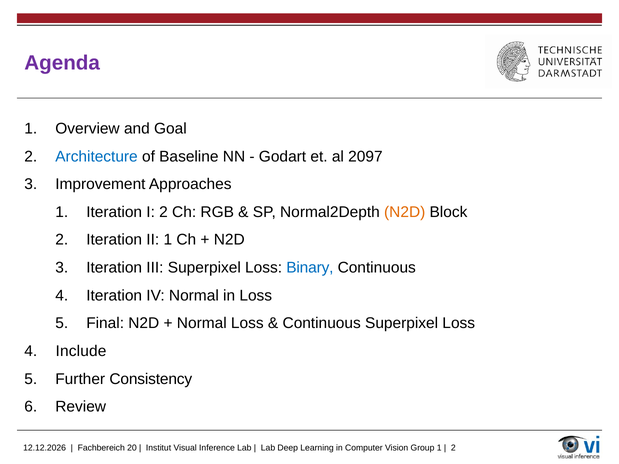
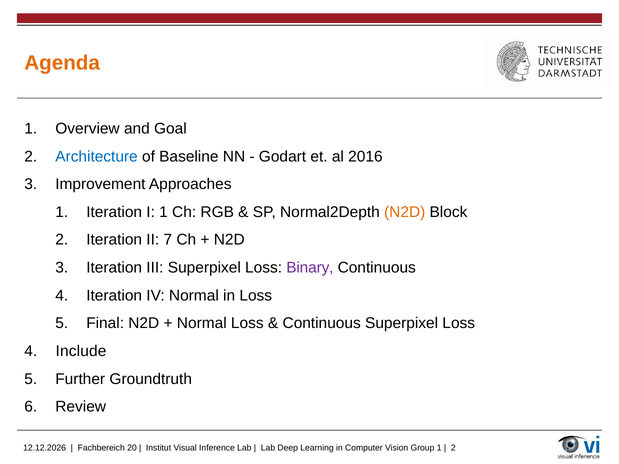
Agenda colour: purple -> orange (62, 63)
2097: 2097 -> 2016 (365, 157)
I 2: 2 -> 1 (164, 212)
II 1: 1 -> 7 (168, 240)
Binary colour: blue -> purple (310, 268)
Consistency: Consistency -> Groundtruth (151, 379)
